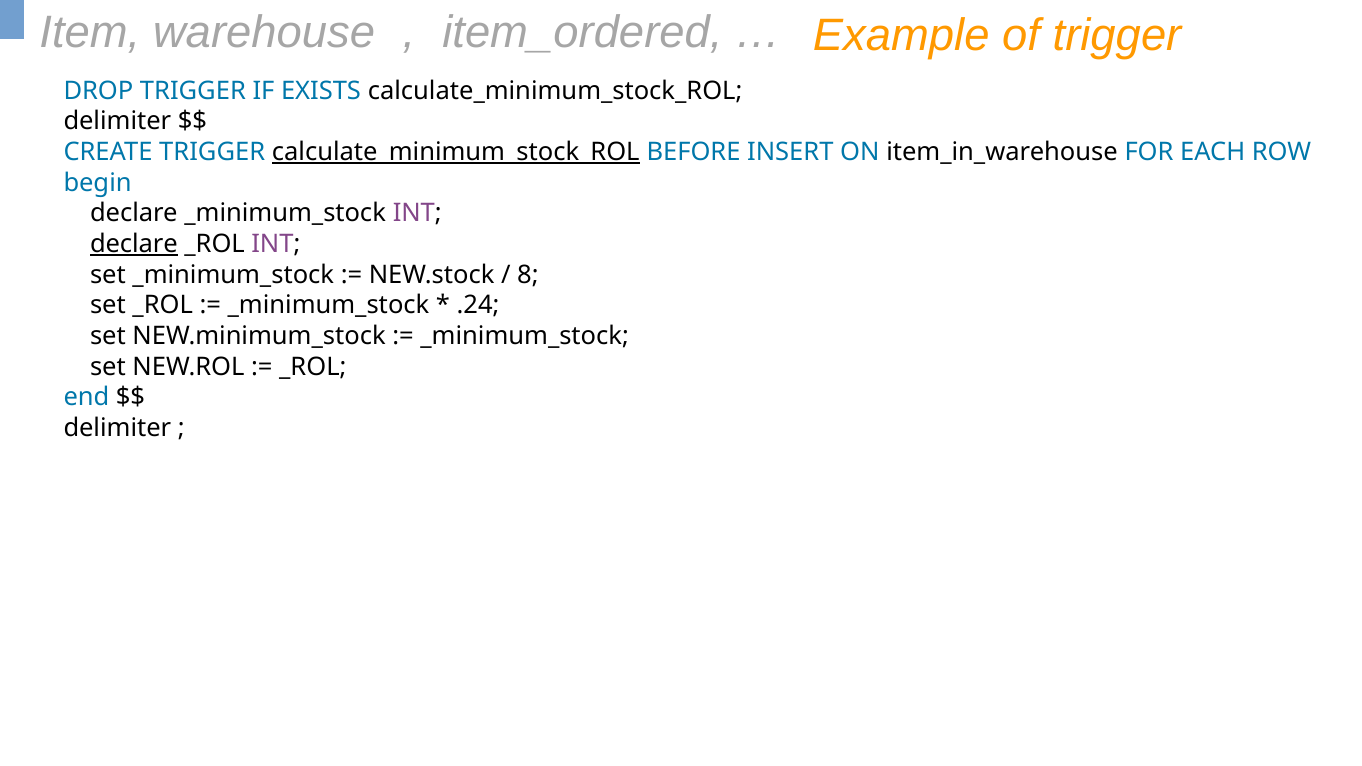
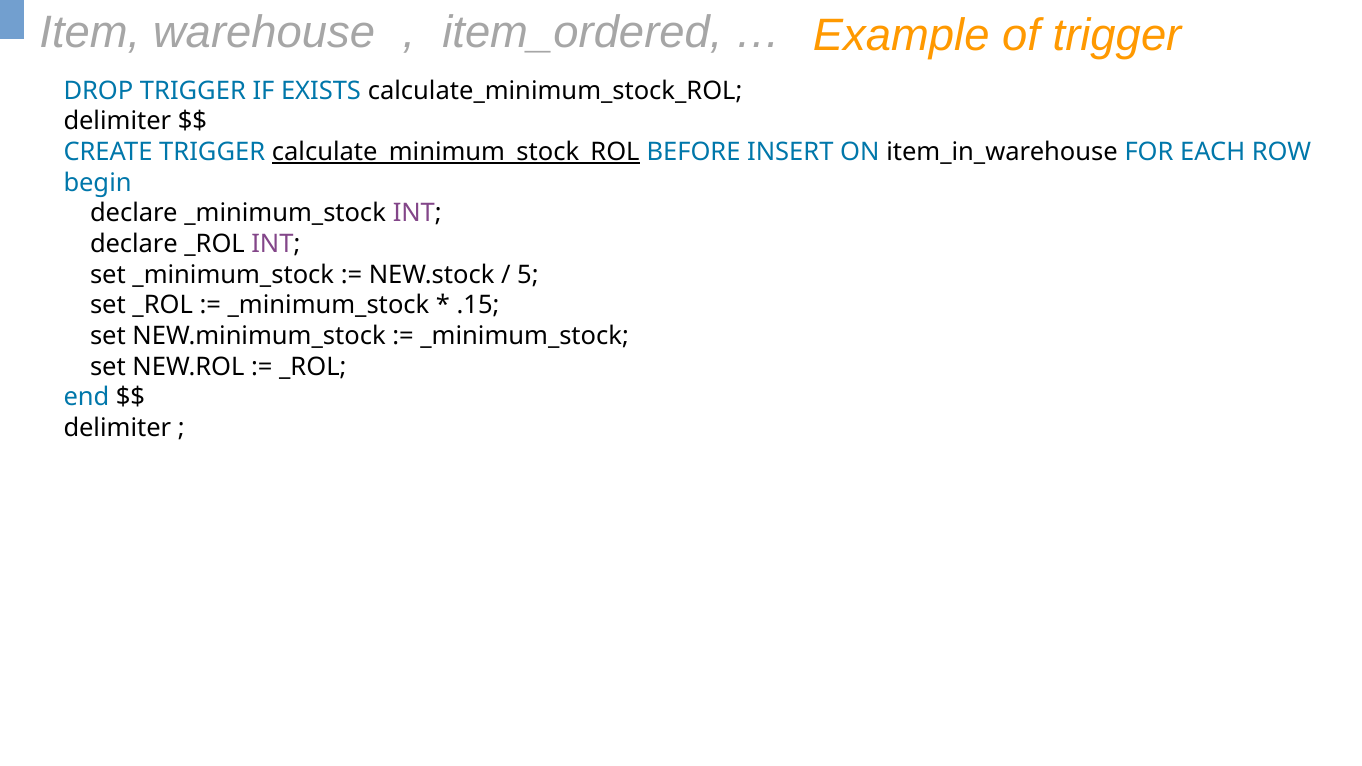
declare underline: present -> none (134, 244)
8: 8 -> 5 (528, 275)
.24: .24 -> .15 (478, 305)
